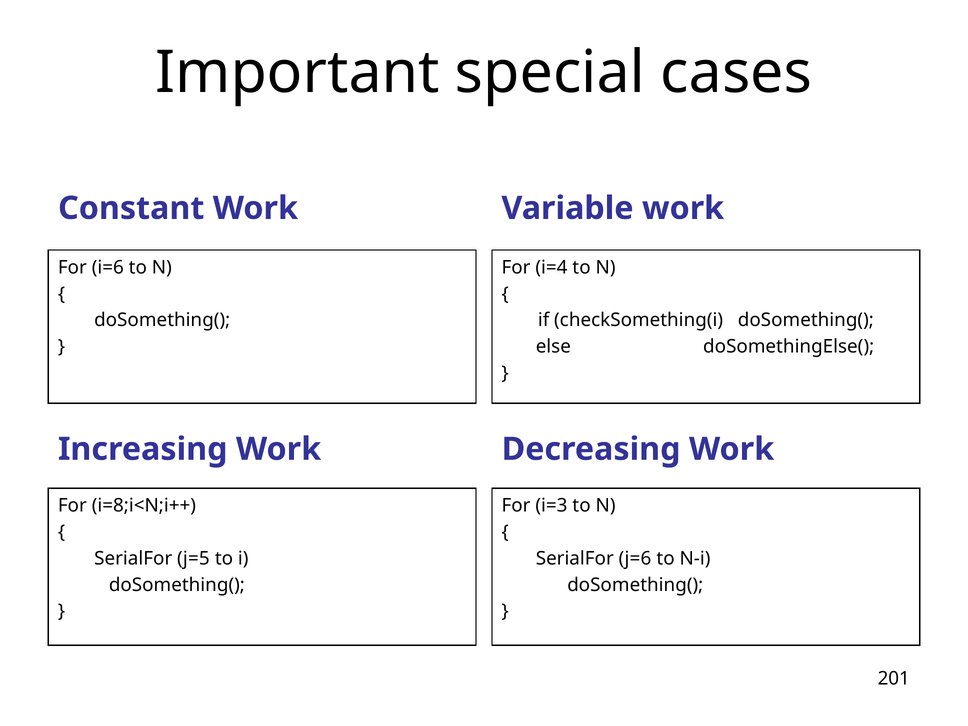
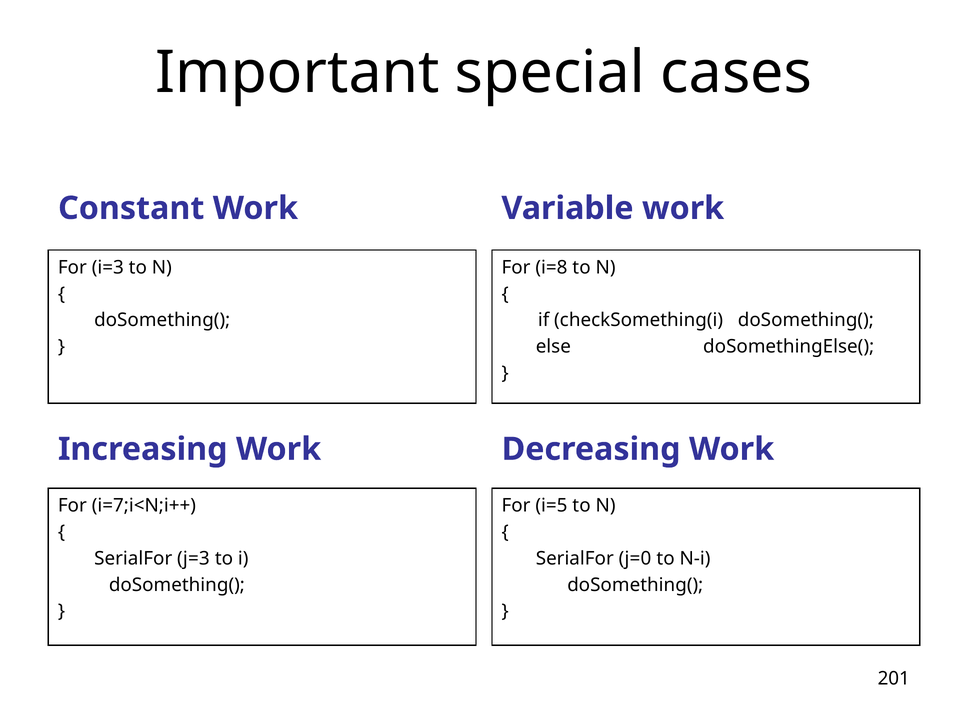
i=6: i=6 -> i=3 (108, 267)
i=4: i=4 -> i=8 (551, 267)
i=8;i<N;i++: i=8;i<N;i++ -> i=7;i<N;i++ (144, 506)
i=3: i=3 -> i=5 (551, 506)
j=5: j=5 -> j=3 (193, 559)
j=6: j=6 -> j=0 (635, 559)
